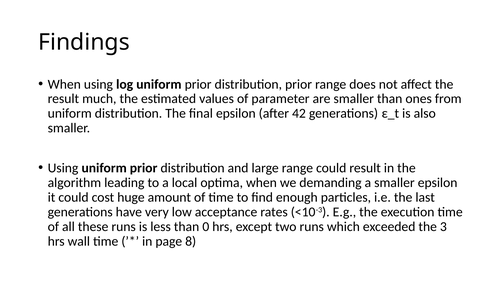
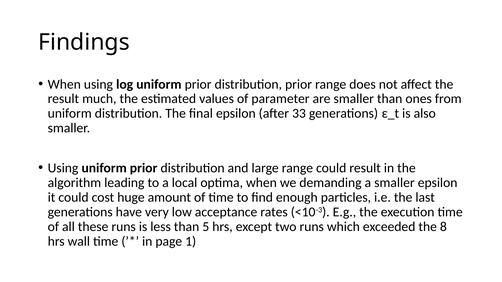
42: 42 -> 33 (299, 114)
0: 0 -> 5 (206, 227)
3: 3 -> 8 (443, 227)
8: 8 -> 1 (191, 242)
